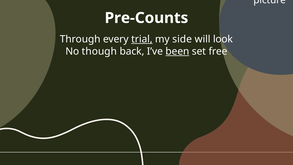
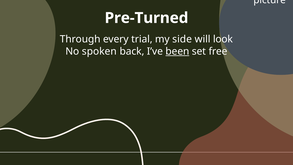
Pre-Counts: Pre-Counts -> Pre-Turned (147, 18)
trial underline: present -> none (142, 39)
though: though -> spoken (99, 51)
